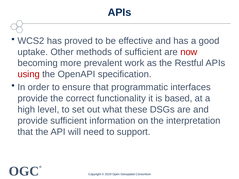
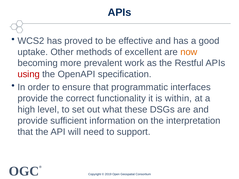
of sufficient: sufficient -> excellent (143, 52)
now colour: red -> orange (189, 52)
based: based -> within (178, 99)
